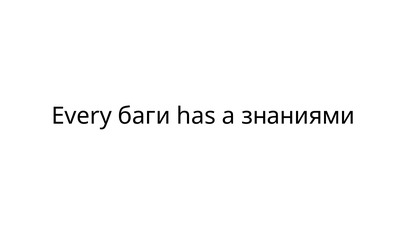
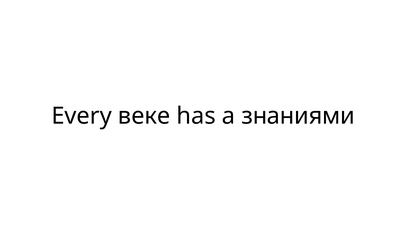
баги: баги -> веке (144, 116)
